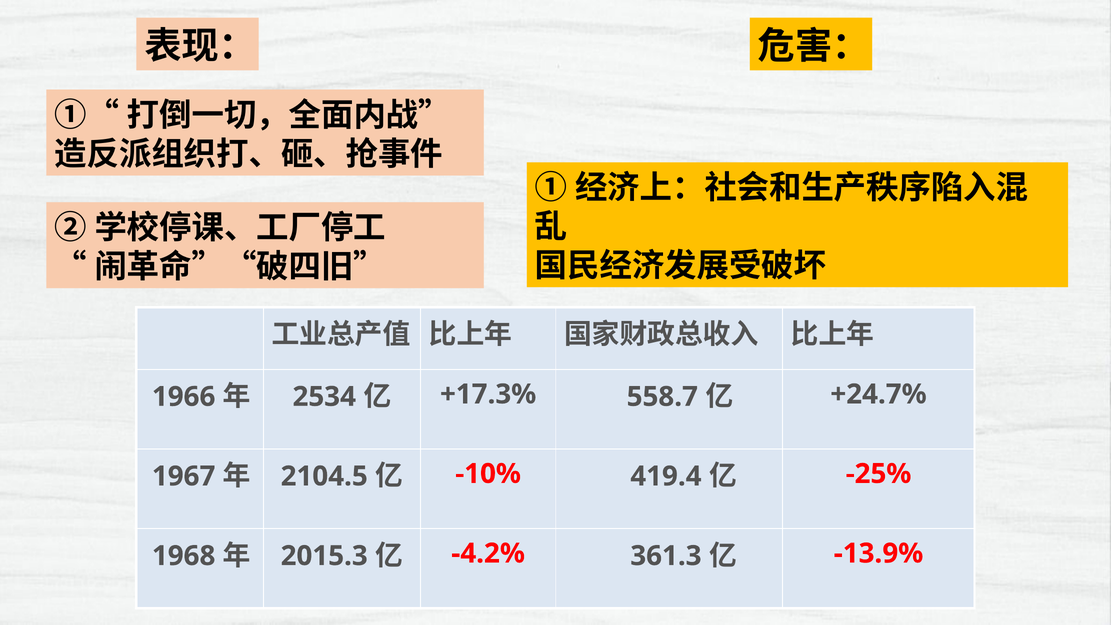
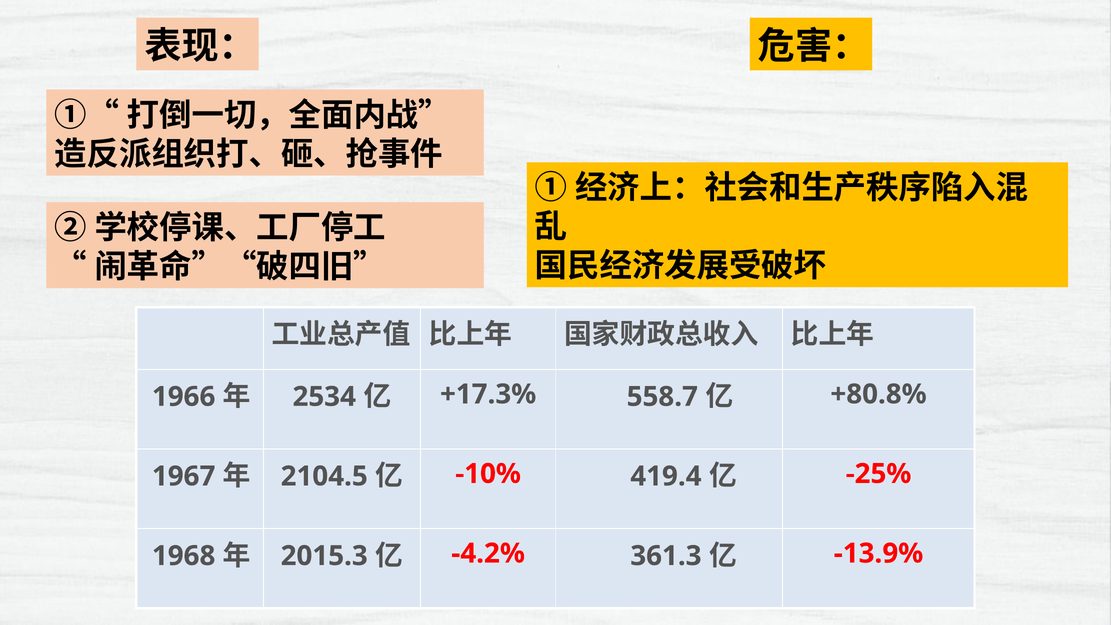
+24.7%: +24.7% -> +80.8% (879, 394)
